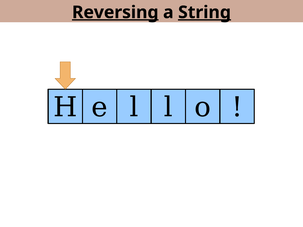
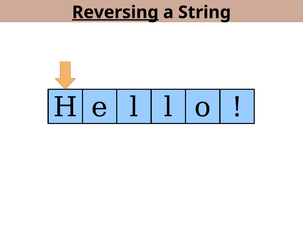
String underline: present -> none (205, 12)
